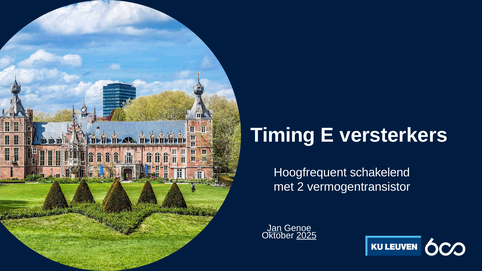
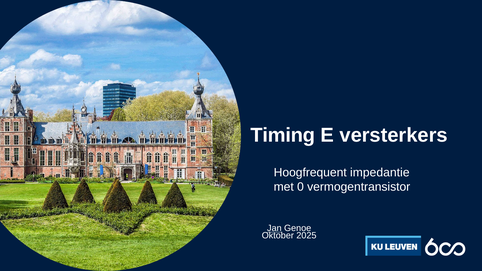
schakelend: schakelend -> impedantie (380, 173)
2: 2 -> 0 (300, 187)
2025 underline: present -> none (306, 236)
